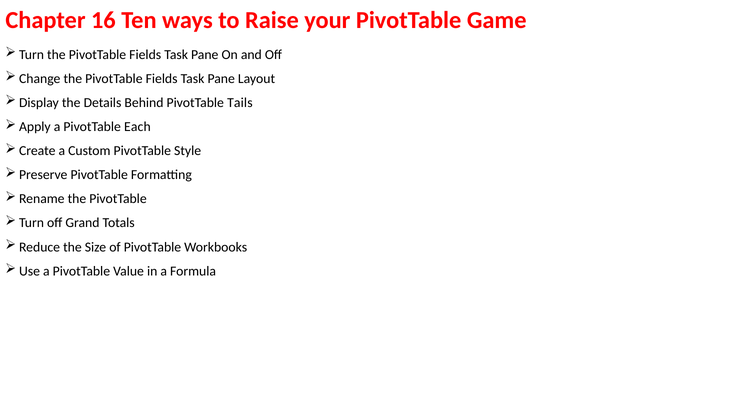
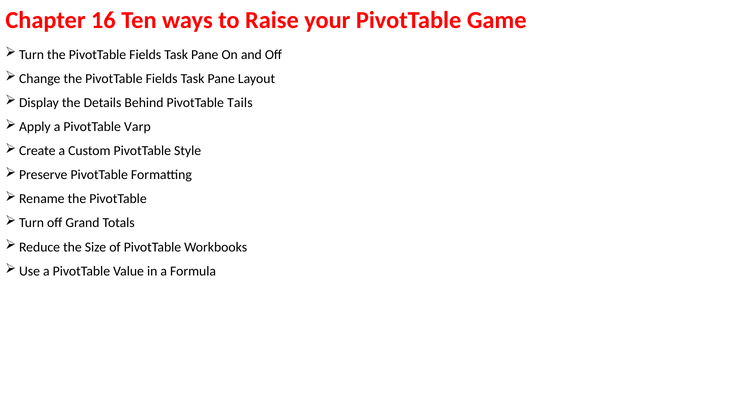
Each: Each -> Varp (137, 127)
